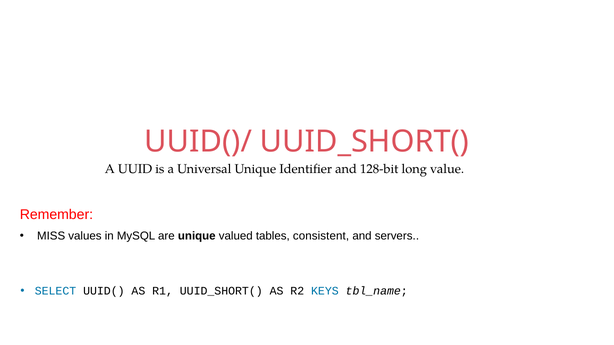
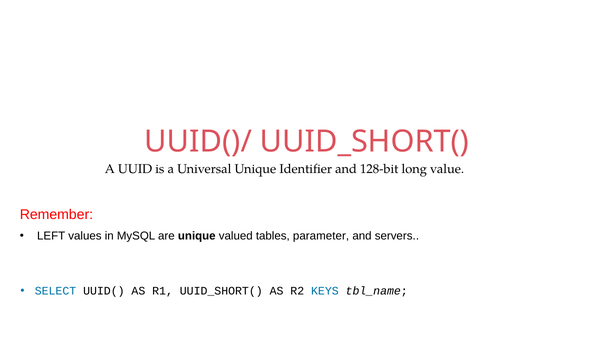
MISS: MISS -> LEFT (51, 236)
consistent: consistent -> parameter (321, 236)
